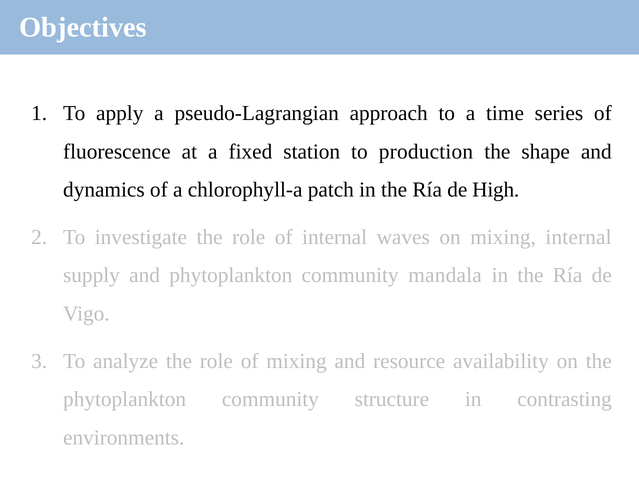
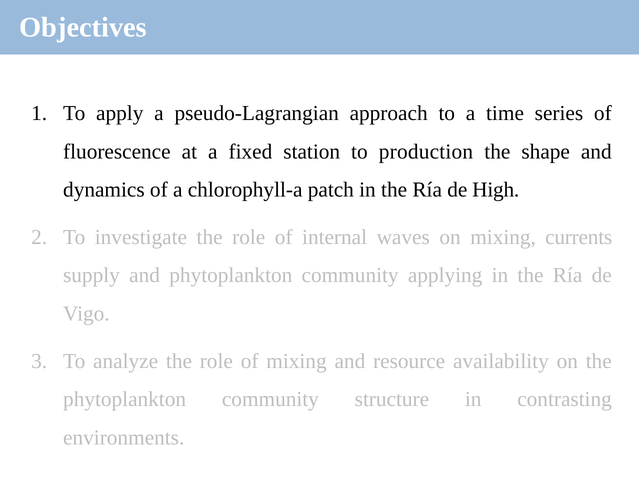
mixing internal: internal -> currents (579, 237)
mandala: mandala -> applying (445, 276)
